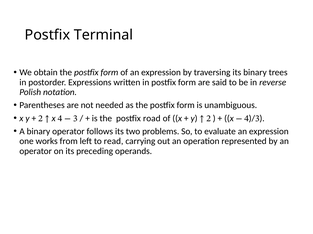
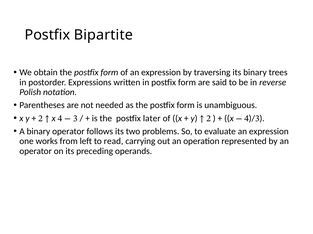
Terminal: Terminal -> Bipartite (103, 35)
road: road -> later (152, 119)
